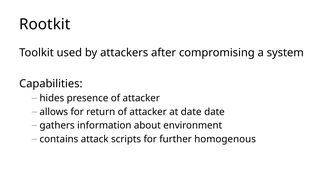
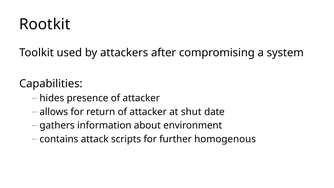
at date: date -> shut (191, 112)
